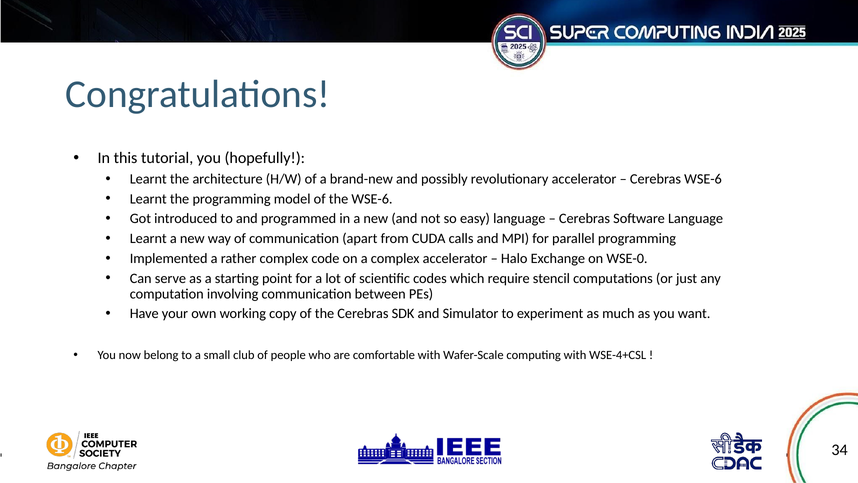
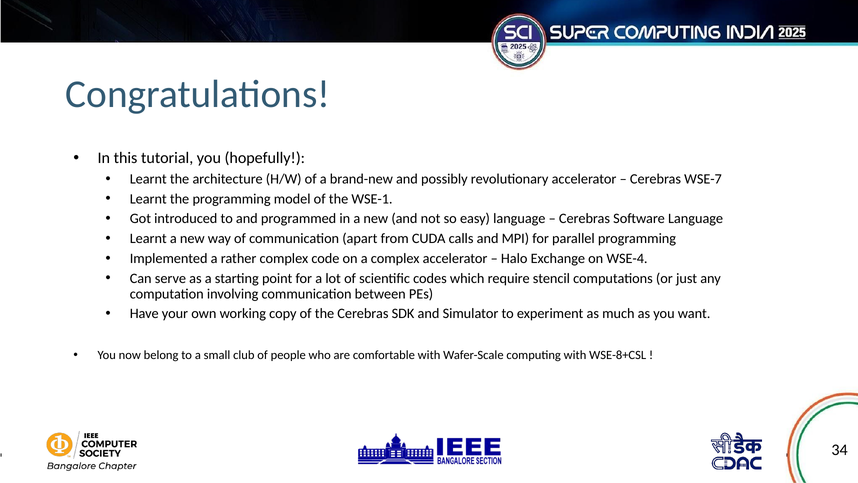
Cerebras WSE-6: WSE-6 -> WSE-7 (703, 179)
the WSE-6: WSE-6 -> WSE-1 (372, 199)
WSE-0: WSE-0 -> WSE-4 (627, 258)
WSE-4+CSL: WSE-4+CSL -> WSE-8+CSL (618, 355)
